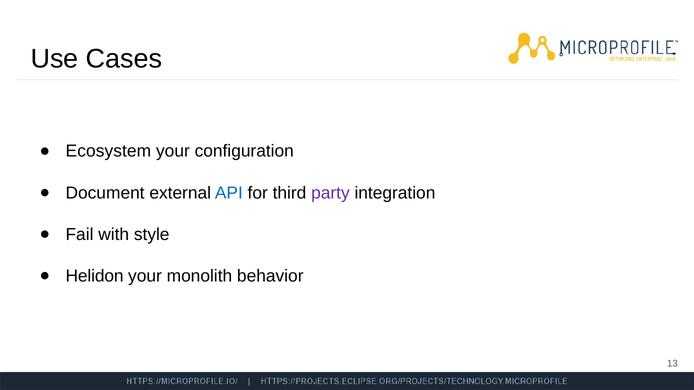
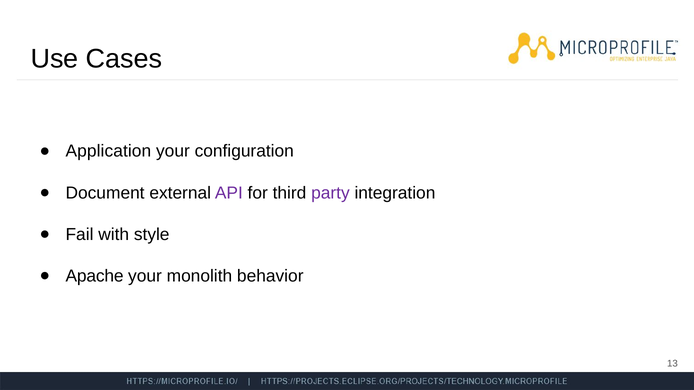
Ecosystem: Ecosystem -> Application (108, 151)
API colour: blue -> purple (229, 193)
Helidon: Helidon -> Apache (95, 276)
